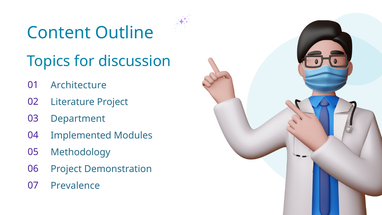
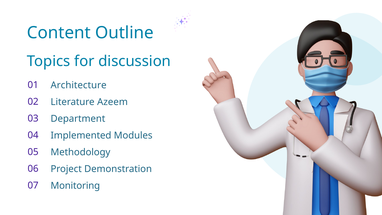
Literature Project: Project -> Azeem (112, 102)
Prevalence: Prevalence -> Monitoring (75, 185)
